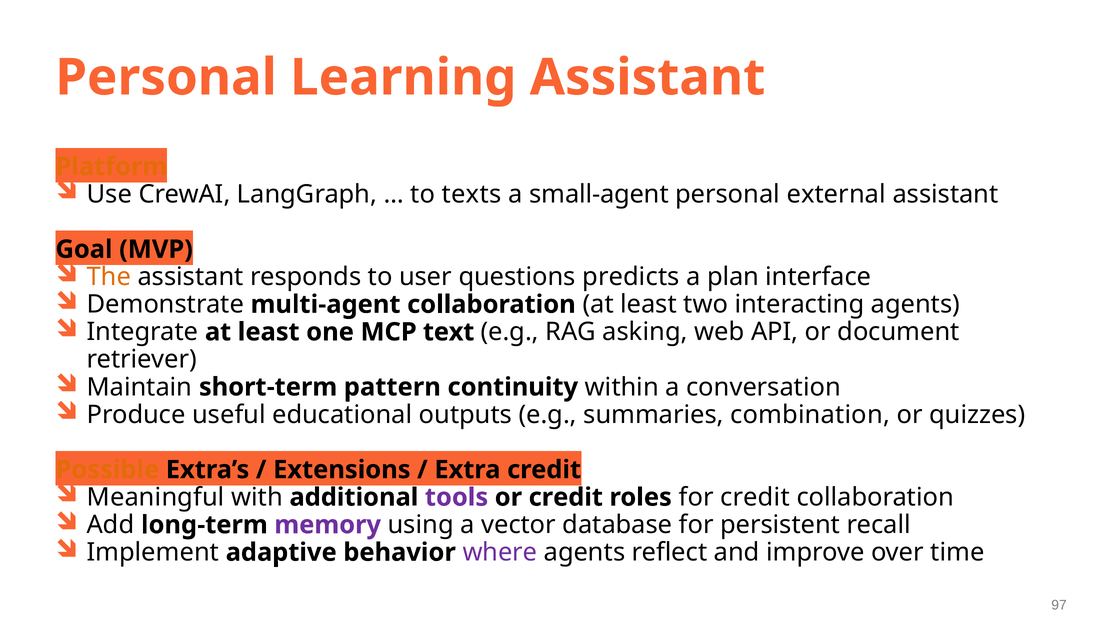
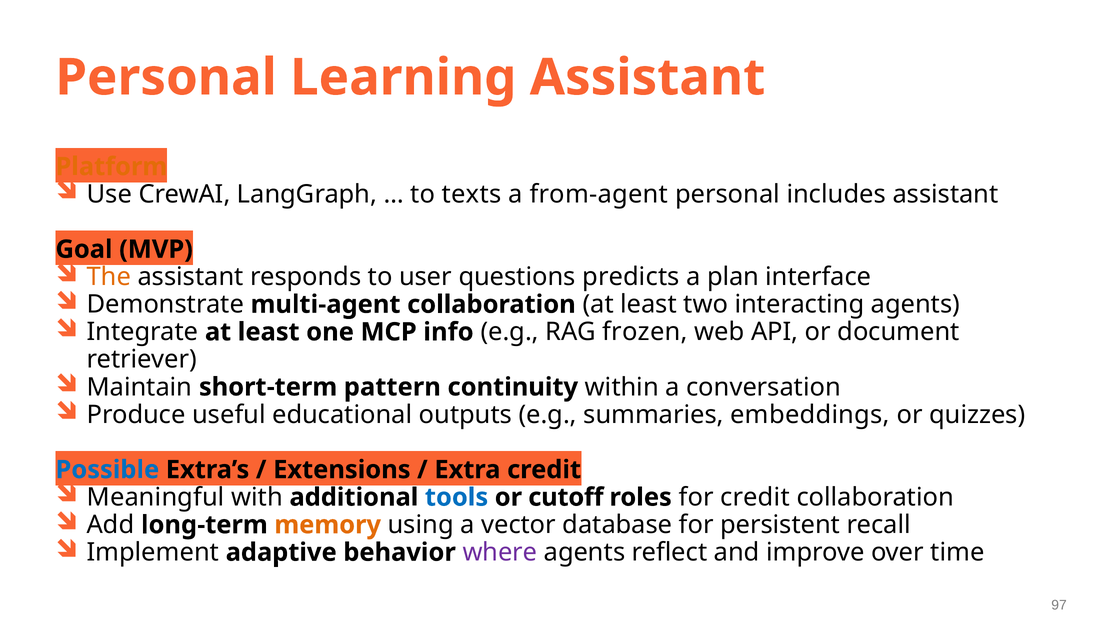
small-agent: small-agent -> from-agent (599, 194)
external: external -> includes (836, 194)
text: text -> info (448, 332)
asking: asking -> frozen (645, 332)
combination: combination -> embeddings (810, 414)
Possible colour: orange -> blue (107, 469)
tools colour: purple -> blue (457, 497)
or credit: credit -> cutoff (566, 497)
memory colour: purple -> orange (328, 525)
